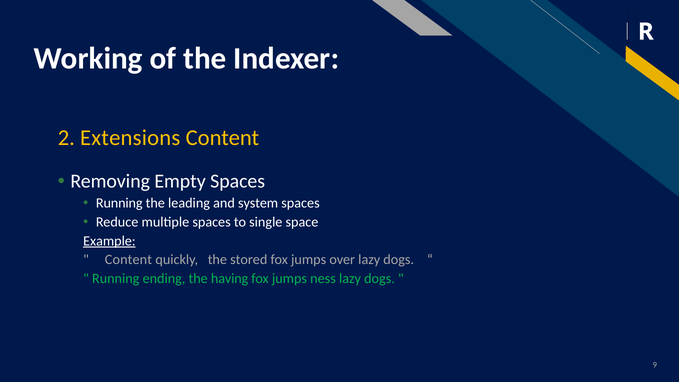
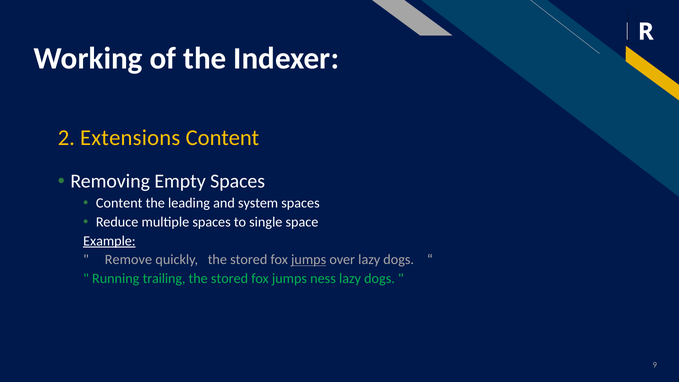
Running: Running -> Content (119, 203)
Content: Content -> Remove (128, 260)
jumps underline: none -> present (309, 260)
ending: ending -> trailing (164, 279)
having: having -> stored (230, 279)
